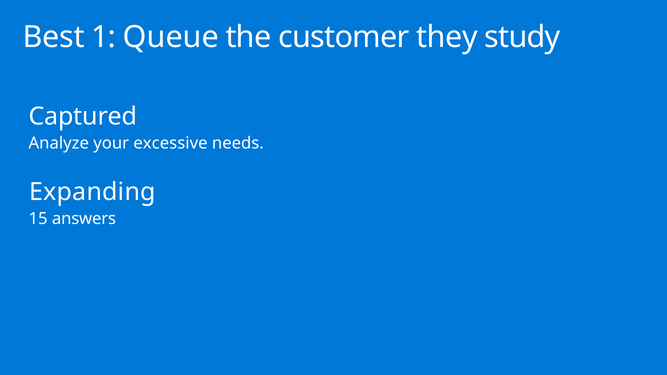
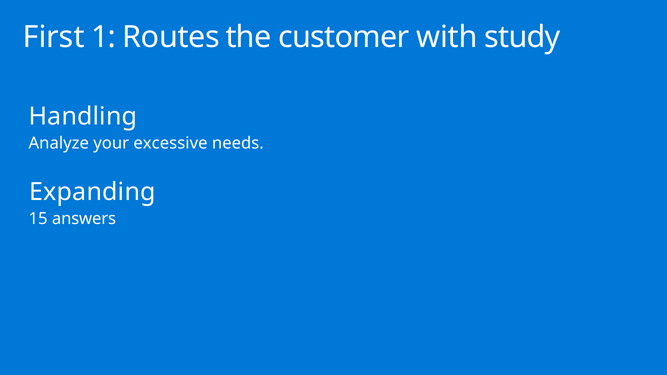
Best: Best -> First (54, 37)
Queue: Queue -> Routes (171, 37)
they: they -> with (447, 37)
Captured: Captured -> Handling (83, 117)
